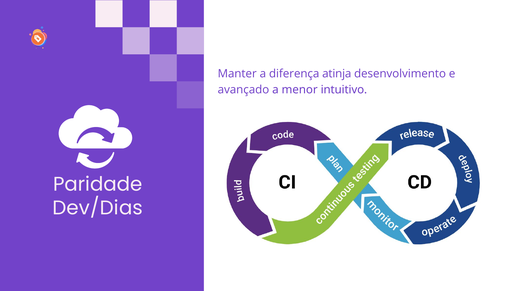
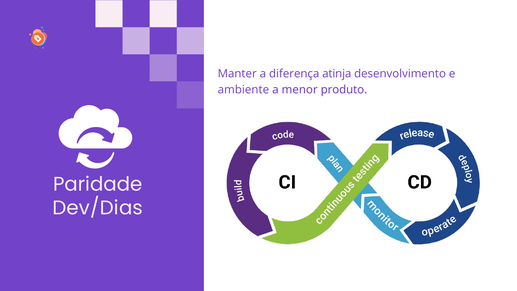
avançado: avançado -> ambiente (243, 90)
intuitivo: intuitivo -> produto (344, 90)
